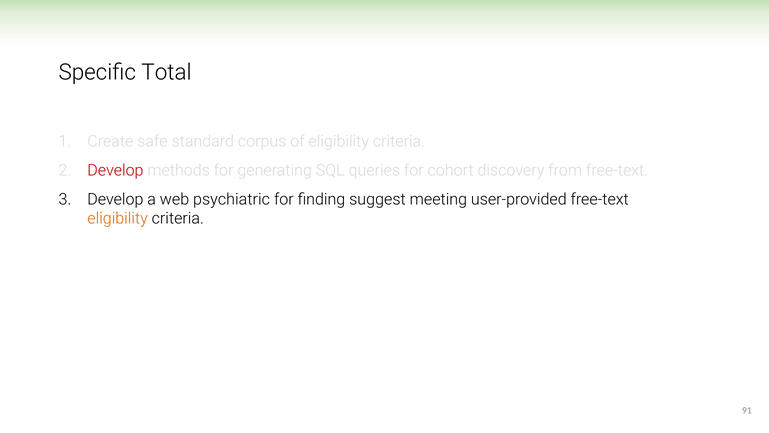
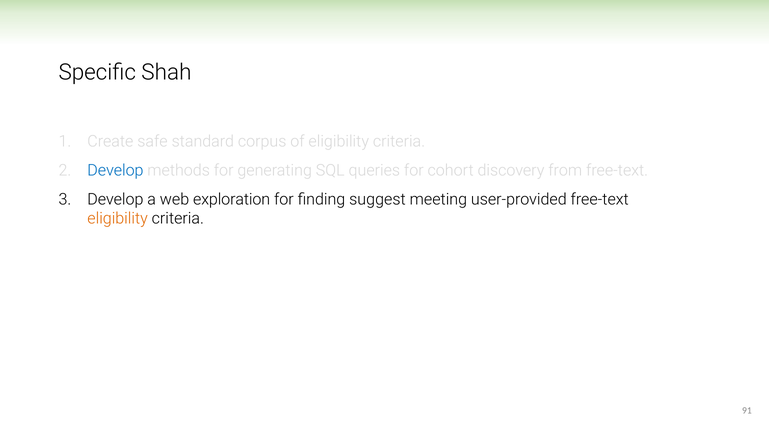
Total: Total -> Shah (166, 72)
Develop colour: red -> blue (115, 170)
psychiatric: psychiatric -> exploration (232, 199)
